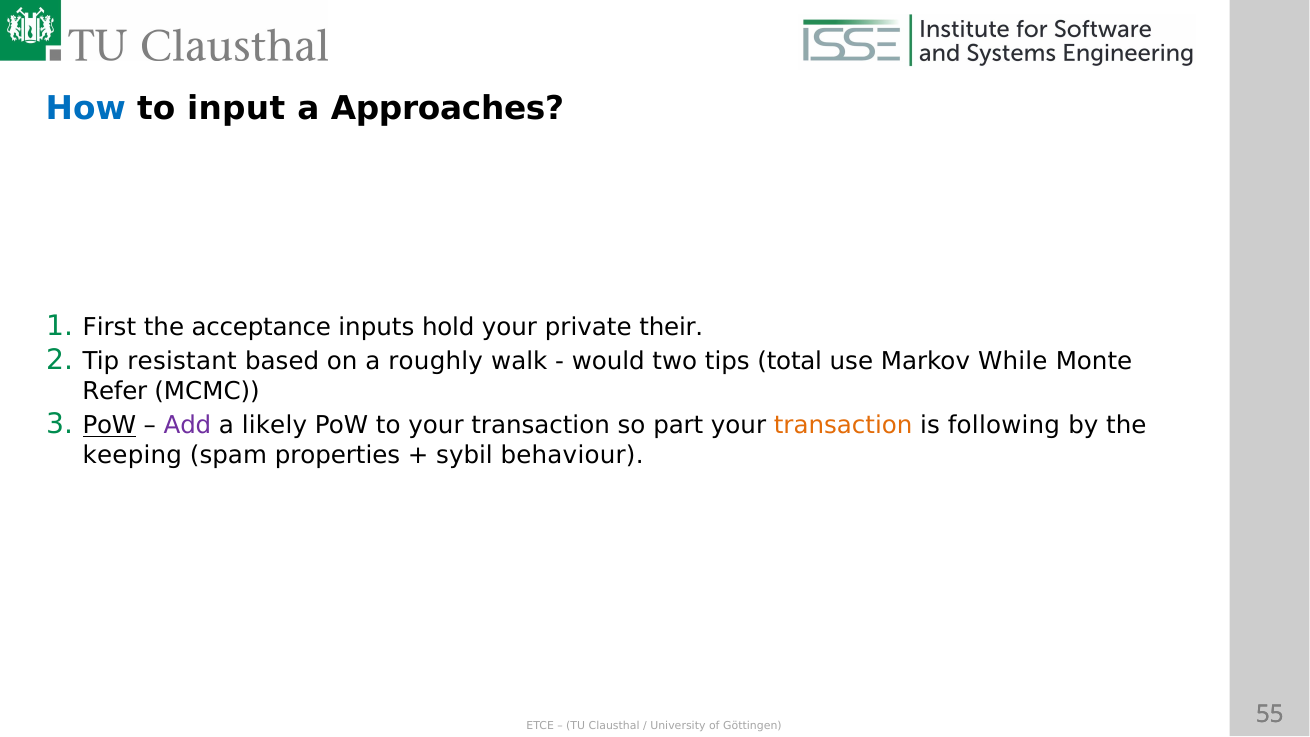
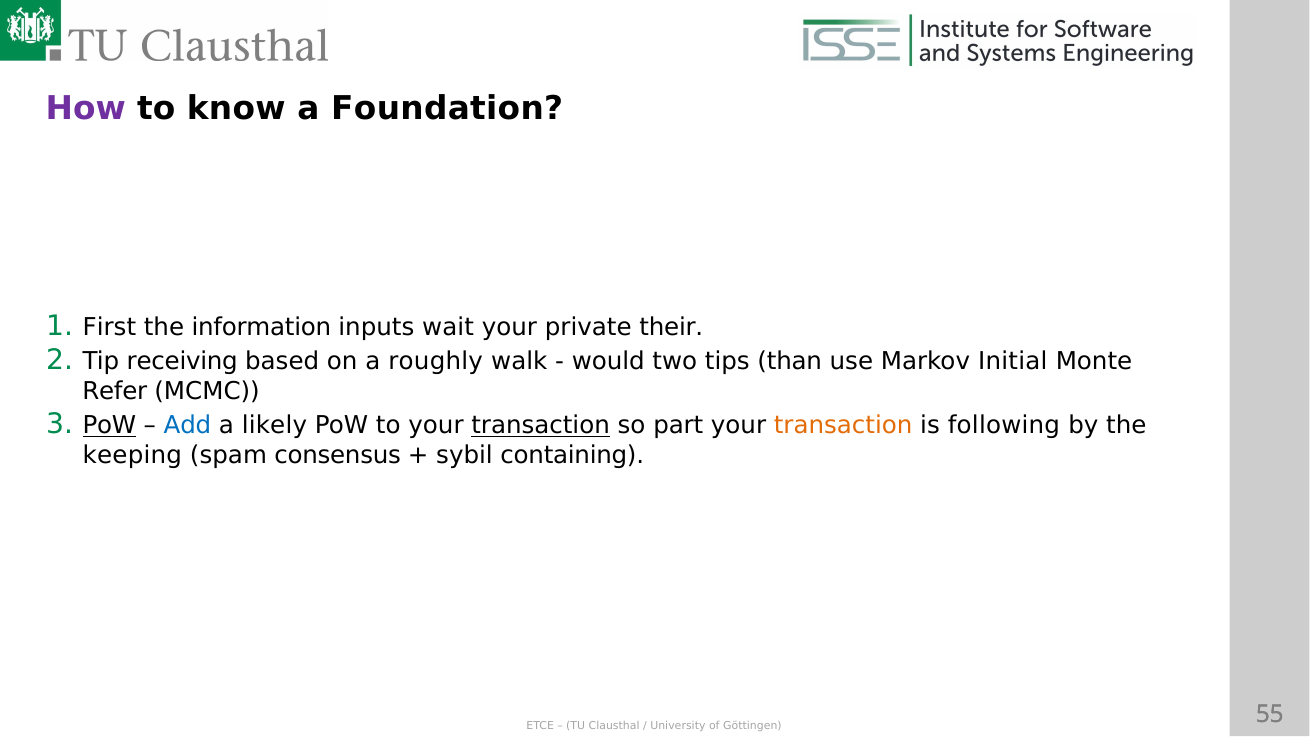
How colour: blue -> purple (86, 109)
input: input -> know (236, 109)
Approaches: Approaches -> Foundation (447, 109)
acceptance: acceptance -> information (261, 327)
hold: hold -> wait (448, 327)
resistant: resistant -> receiving (182, 362)
total: total -> than (790, 362)
While: While -> Initial (1013, 362)
Add colour: purple -> blue (187, 426)
transaction underline: none -> present (541, 426)
properties: properties -> consensus (338, 455)
behaviour: behaviour -> containing (572, 455)
